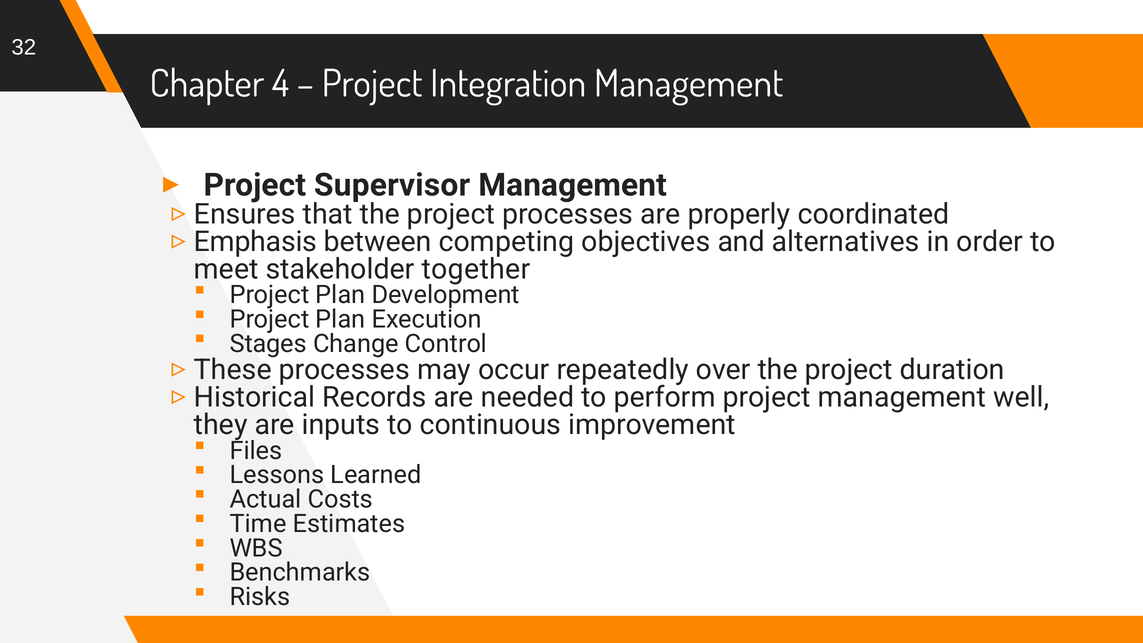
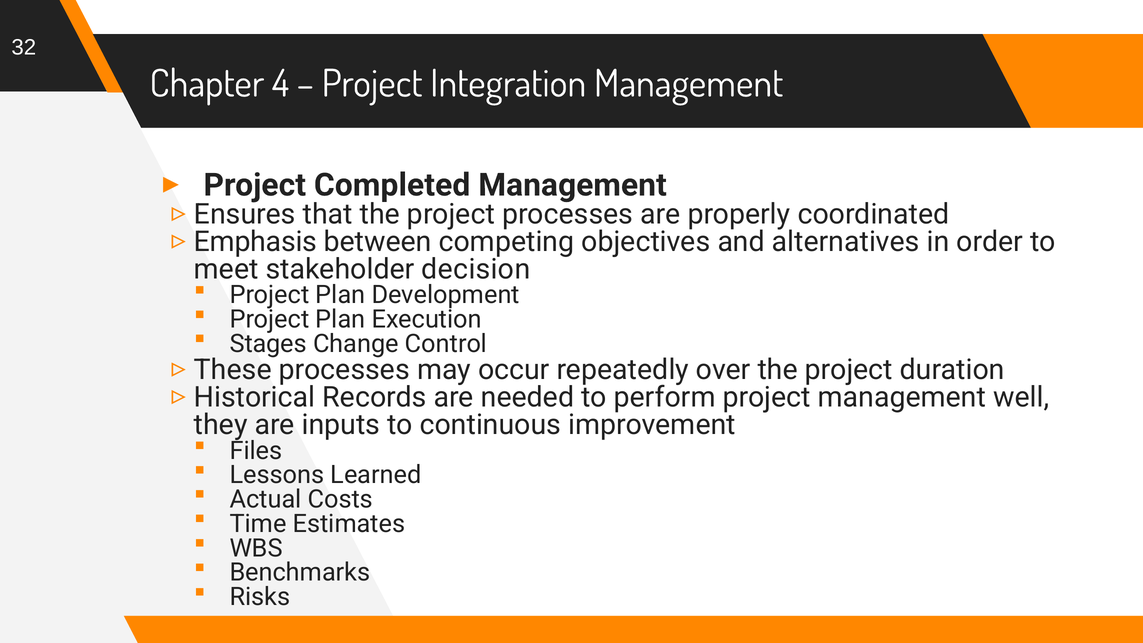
Supervisor: Supervisor -> Completed (392, 185)
together: together -> decision (476, 269)
